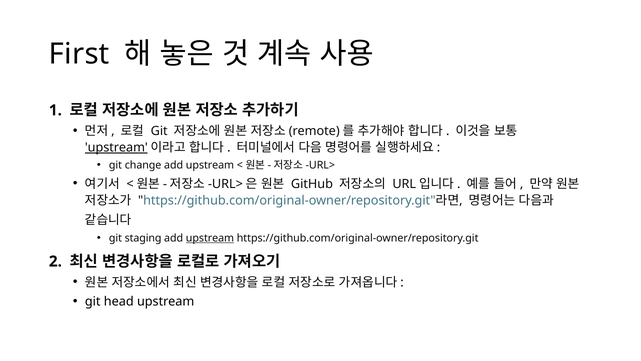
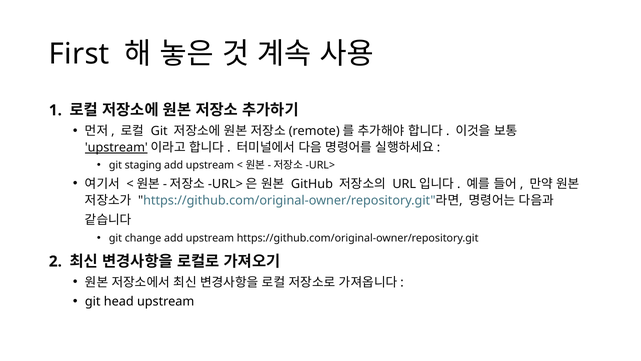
change: change -> staging (143, 165)
staging: staging -> change (143, 238)
upstream underline: present -> none (210, 238)
